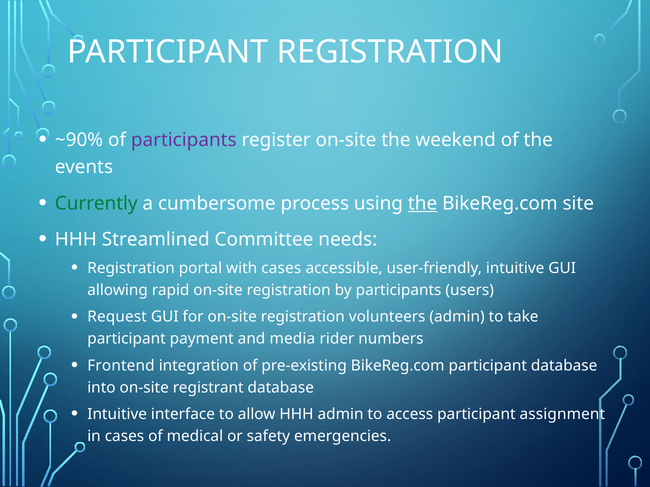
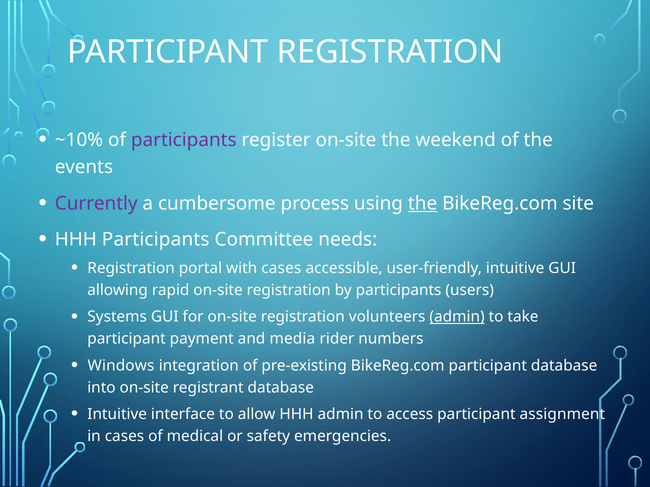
~90%: ~90% -> ~10% (79, 140)
Currently colour: green -> purple (96, 204)
HHH Streamlined: Streamlined -> Participants (156, 240)
Request: Request -> Systems (117, 317)
admin underline: none -> present (457, 317)
Frontend: Frontend -> Windows (121, 366)
